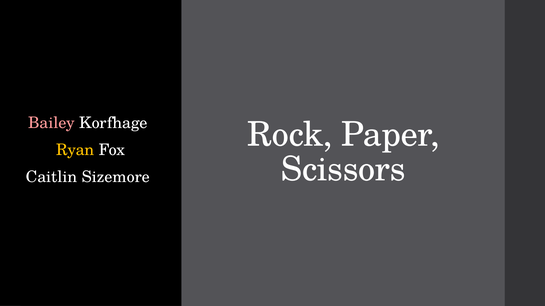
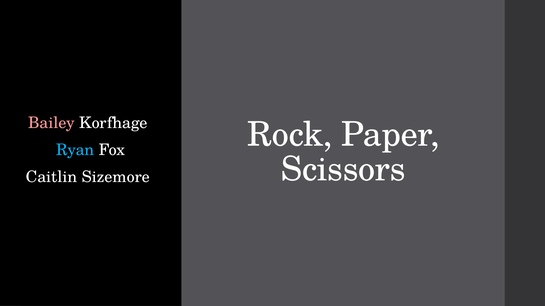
Ryan colour: yellow -> light blue (75, 150)
